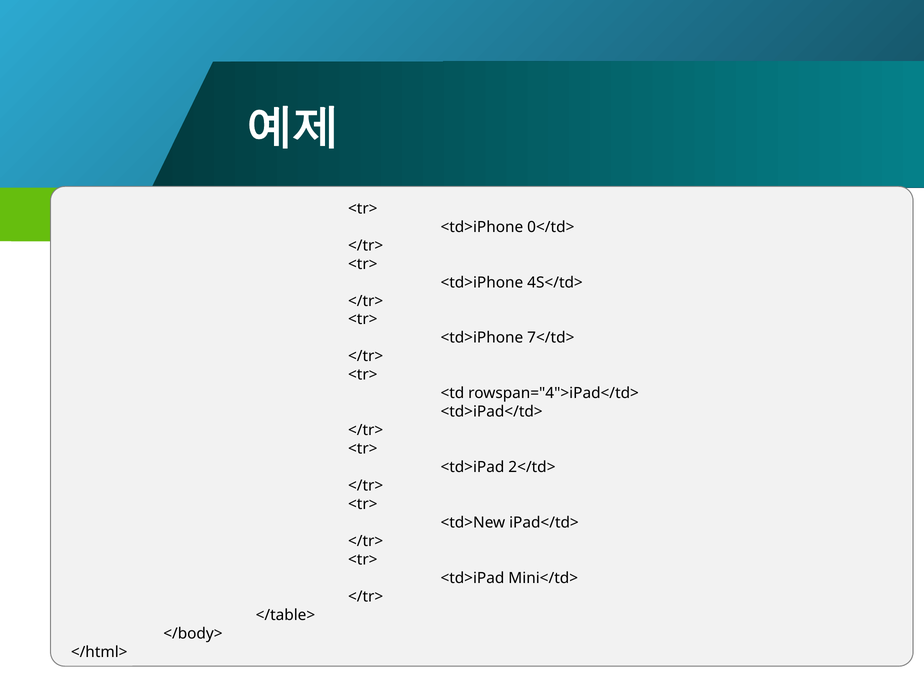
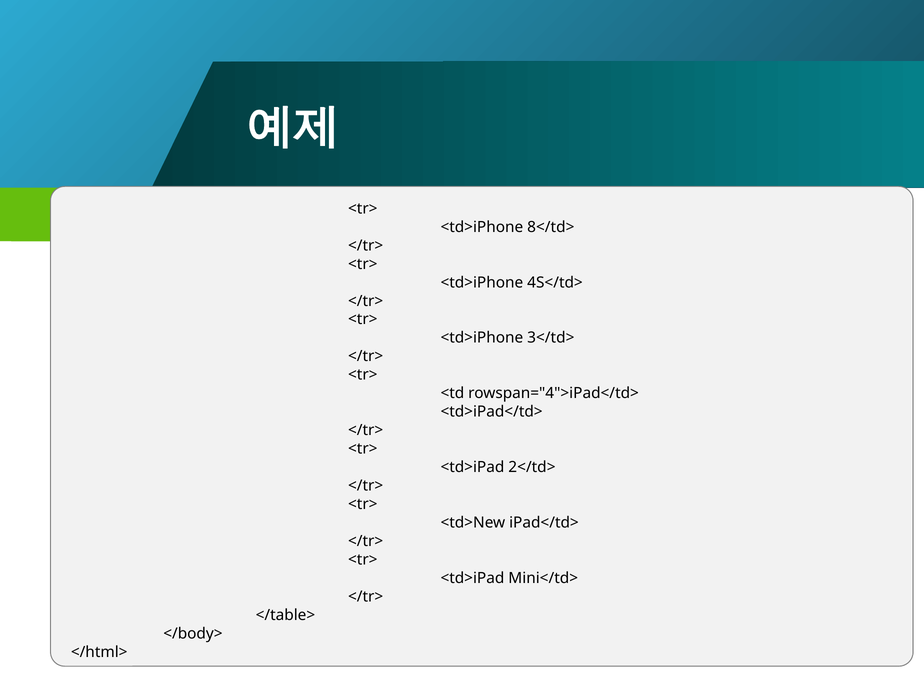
0</td>: 0</td> -> 8</td> (551, 227)
7</td>: 7</td> -> 3</td> (551, 338)
